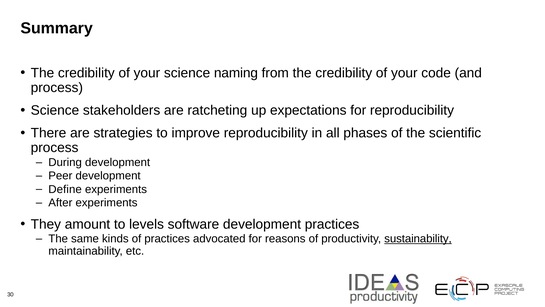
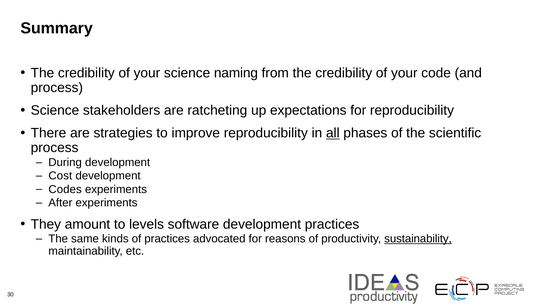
all underline: none -> present (333, 133)
Peer: Peer -> Cost (60, 176)
Define: Define -> Codes (65, 189)
